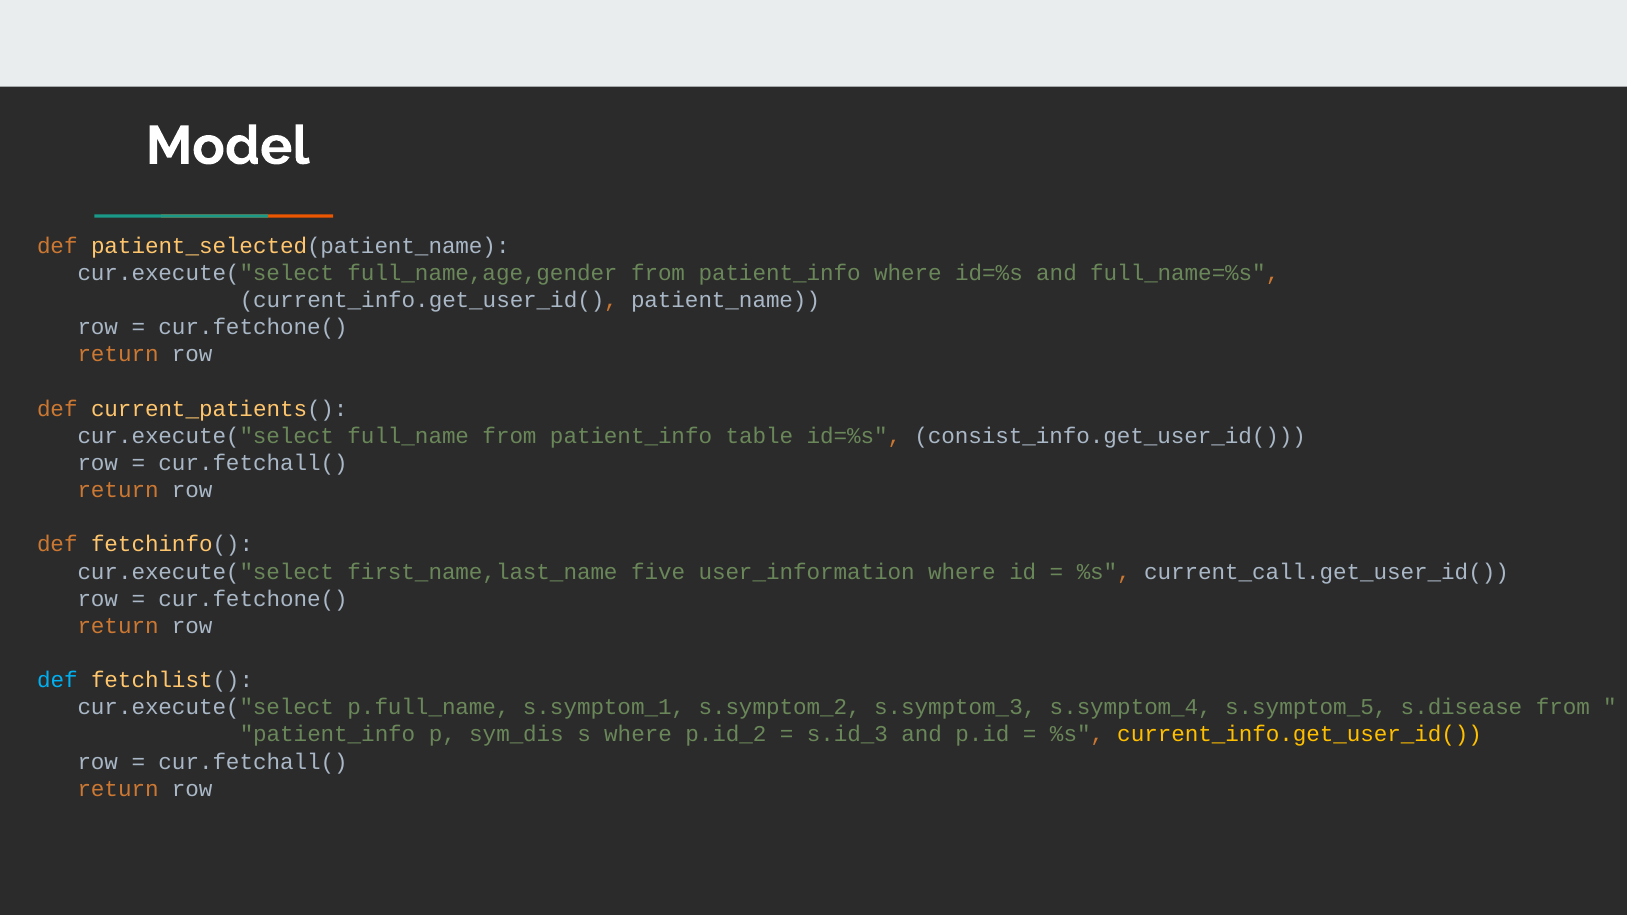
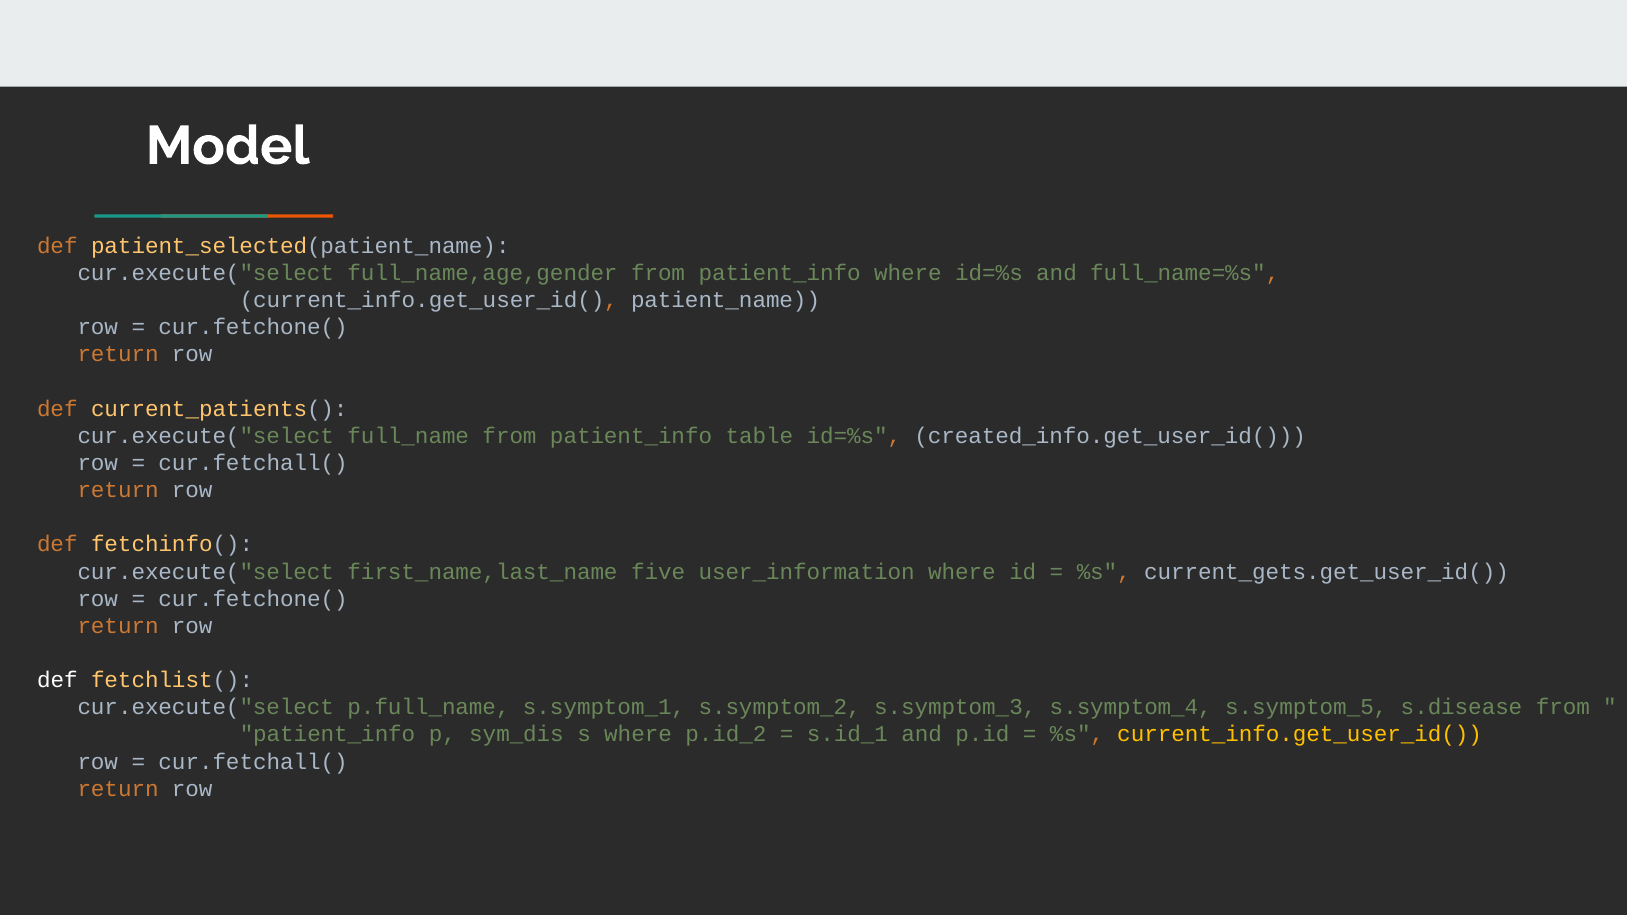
consist_info.get_user_id(: consist_info.get_user_id( -> created_info.get_user_id( (1110, 436)
current_call.get_user_id(: current_call.get_user_id( -> current_gets.get_user_id( (1326, 572)
def colour: light blue -> white (57, 680)
s.id_3: s.id_3 -> s.id_1 (847, 735)
